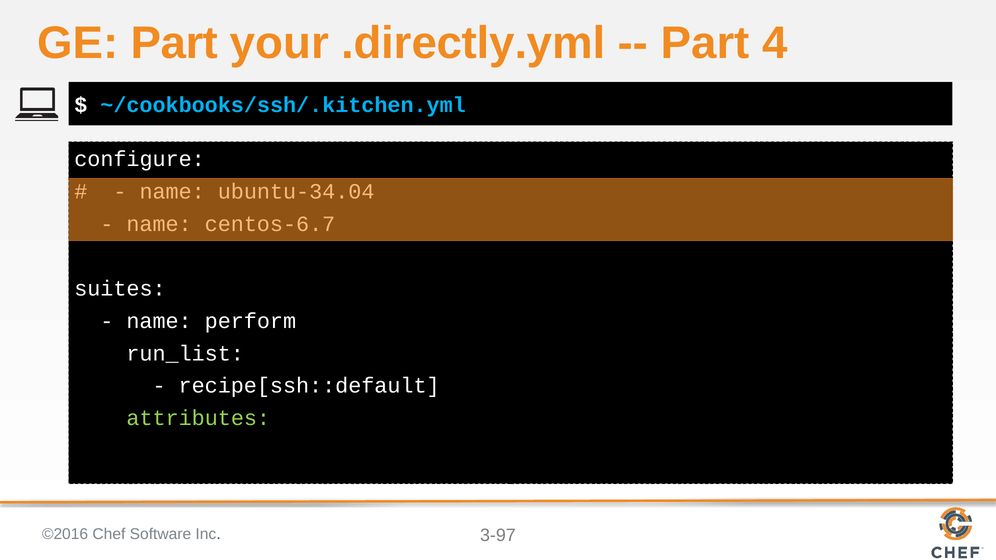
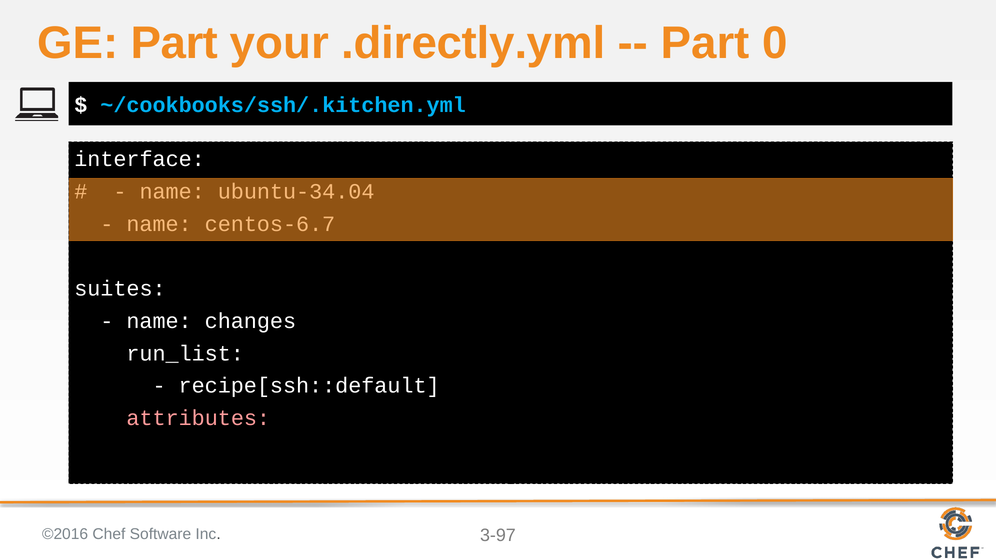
4: 4 -> 0 (775, 43)
configure: configure -> interface (140, 159)
perform: perform -> changes (250, 321)
attributes colour: light green -> pink (198, 418)
